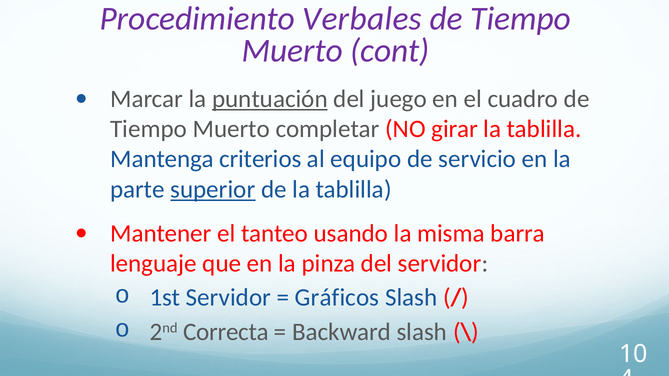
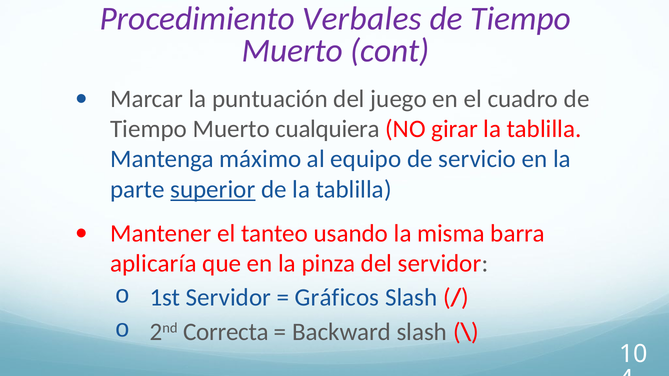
puntuación underline: present -> none (270, 99)
completar: completar -> cualquiera (328, 129)
criterios: criterios -> máximo (260, 159)
lenguaje: lenguaje -> aplicaría (153, 264)
